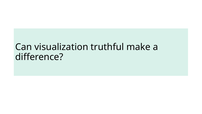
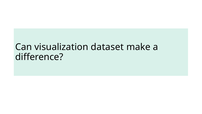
truthful: truthful -> dataset (107, 47)
